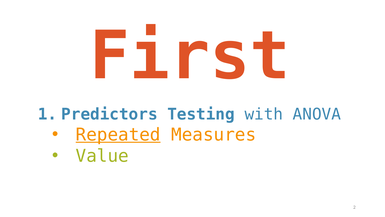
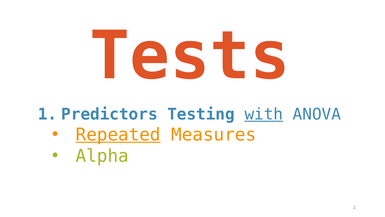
First: First -> Tests (190, 56)
with underline: none -> present (264, 114)
Value: Value -> Alpha (102, 156)
